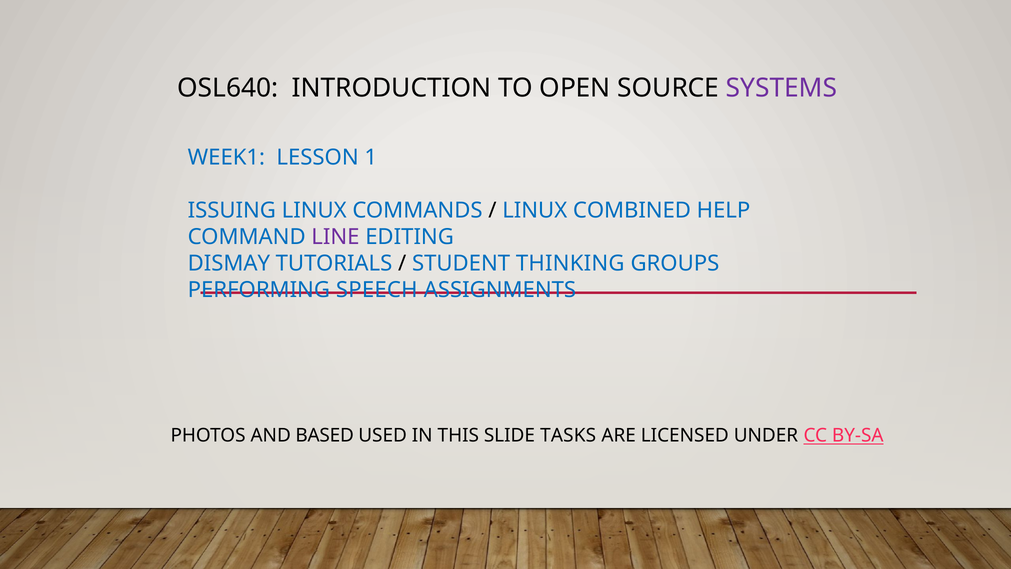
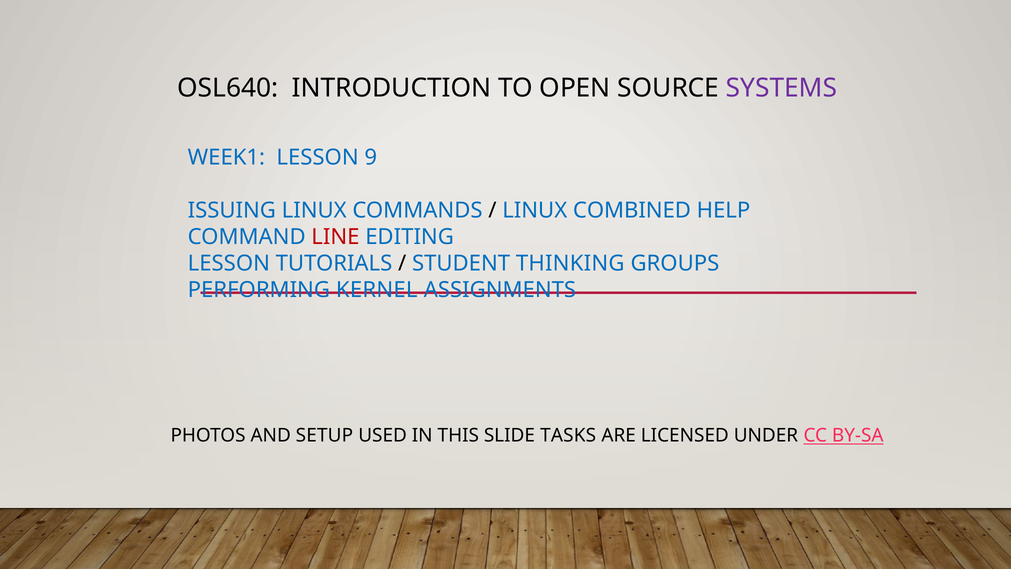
1: 1 -> 9 (371, 157)
LINE colour: purple -> red (335, 237)
DISMAY: DISMAY -> LESSON (229, 263)
SPEECH: SPEECH -> KERNEL (377, 290)
BASED: BASED -> SETUP (324, 435)
